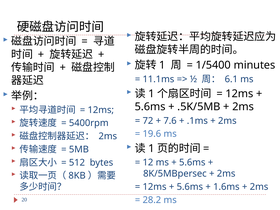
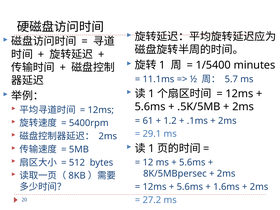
6.1: 6.1 -> 5.7 (231, 79)
72: 72 -> 61 (148, 121)
7.6: 7.6 -> 1.2 (170, 121)
19.6: 19.6 -> 29.1 (152, 134)
28.2: 28.2 -> 27.2 (152, 200)
